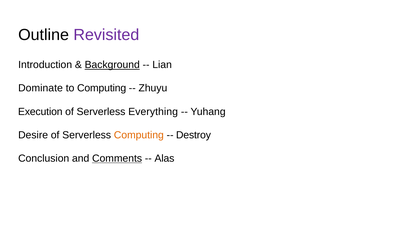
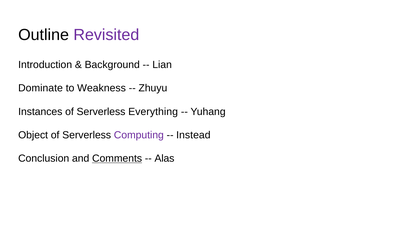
Background underline: present -> none (112, 65)
to Computing: Computing -> Weakness (102, 88)
Execution: Execution -> Instances (40, 112)
Desire: Desire -> Object (33, 135)
Computing colour: orange -> purple (139, 135)
Destroy: Destroy -> Instead (193, 135)
